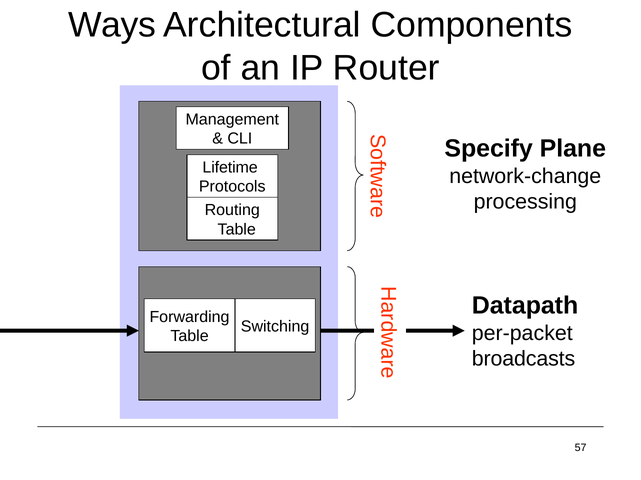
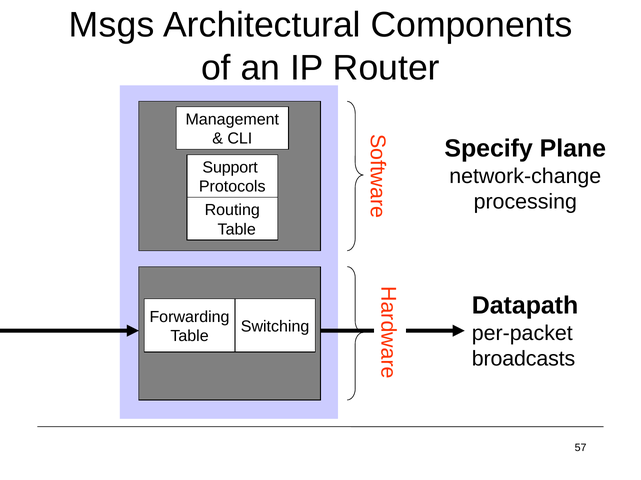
Ways: Ways -> Msgs (112, 25)
Lifetime: Lifetime -> Support (230, 168)
